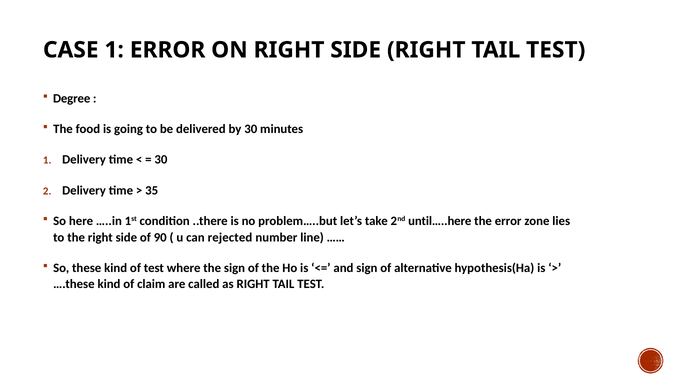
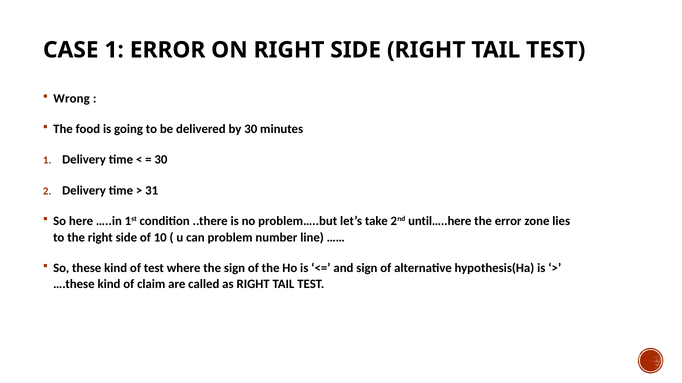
Degree: Degree -> Wrong (72, 99)
35: 35 -> 31 (152, 191)
90: 90 -> 10 (160, 238)
rejected: rejected -> problem (230, 238)
